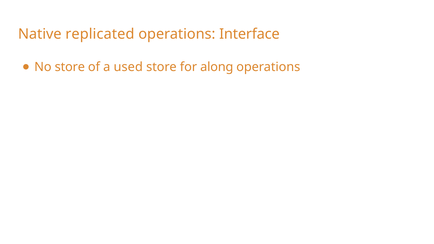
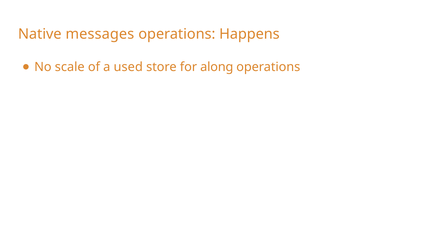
replicated: replicated -> messages (100, 34)
Interface: Interface -> Happens (249, 34)
No store: store -> scale (70, 67)
